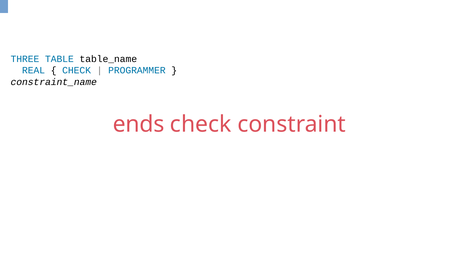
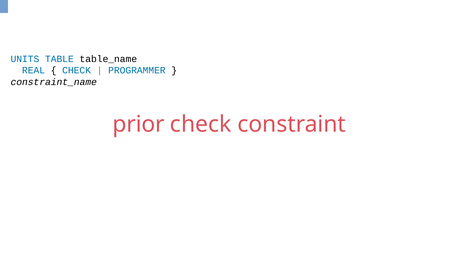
THREE: THREE -> UNITS (25, 59)
ends: ends -> prior (139, 124)
